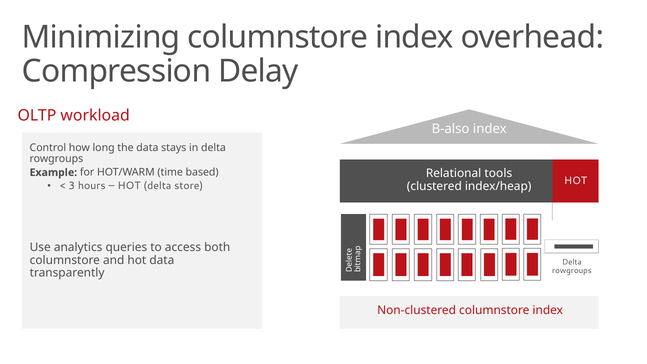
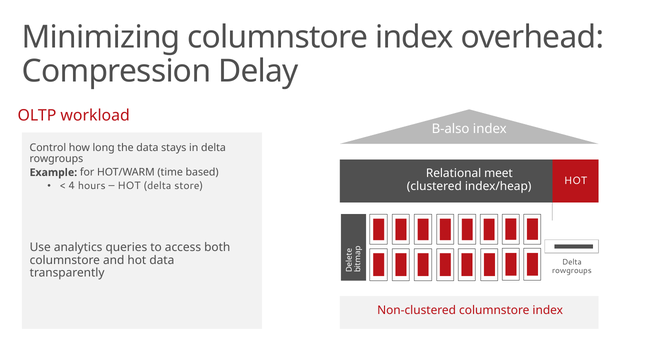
tools: tools -> meet (498, 173)
3: 3 -> 4 (72, 186)
